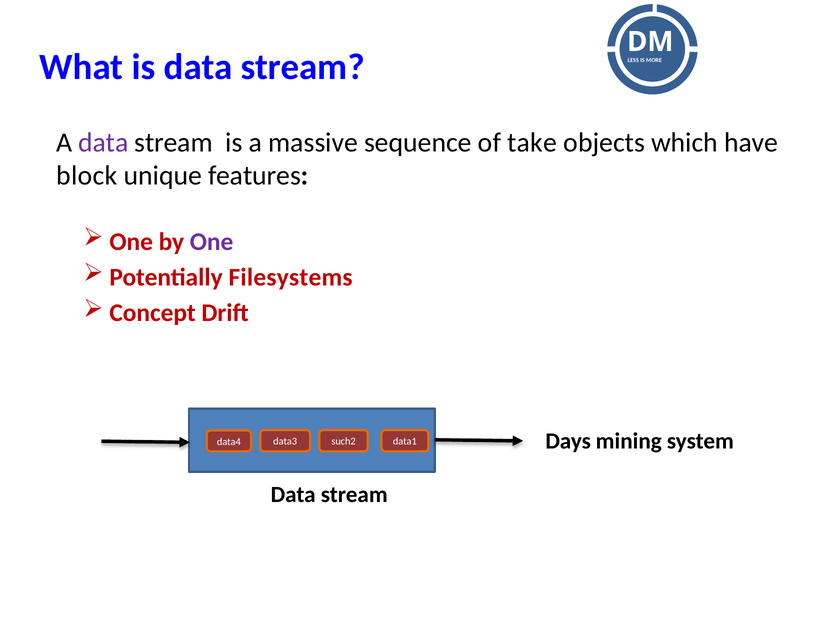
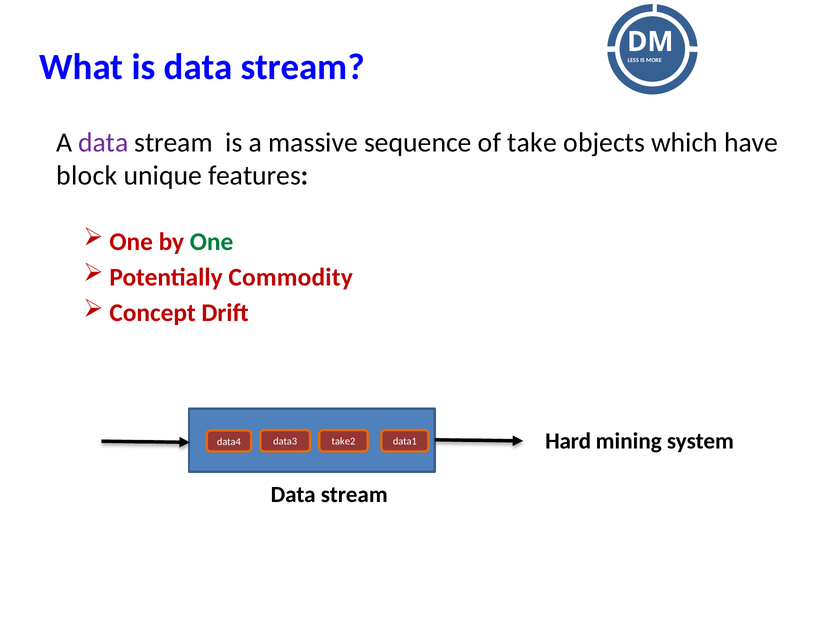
One colour: purple -> green (212, 242)
Filesystems: Filesystems -> Commodity (291, 277)
Days: Days -> Hard (568, 441)
such2: such2 -> take2 (343, 441)
